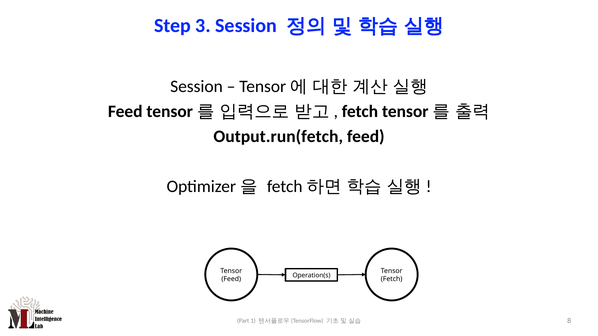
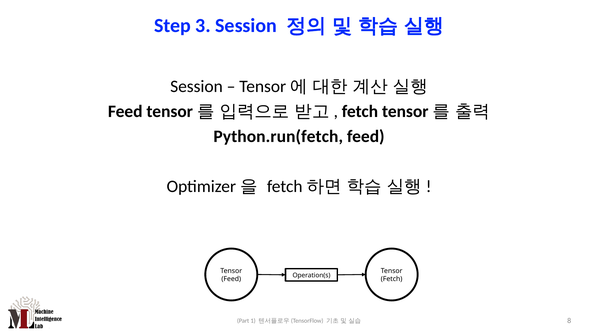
Output.run(fetch: Output.run(fetch -> Python.run(fetch (278, 136)
